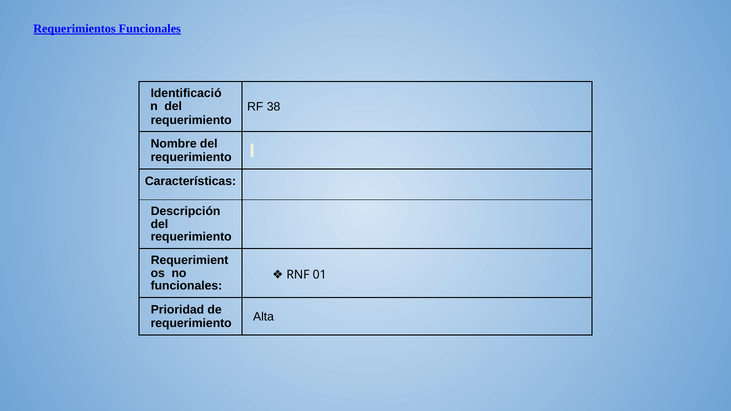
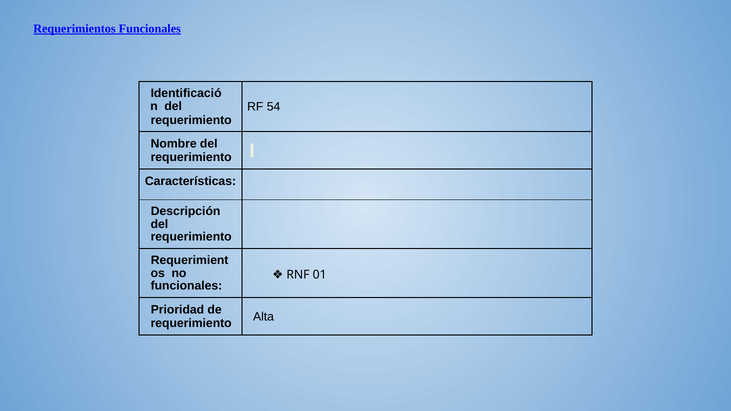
38: 38 -> 54 (274, 107)
